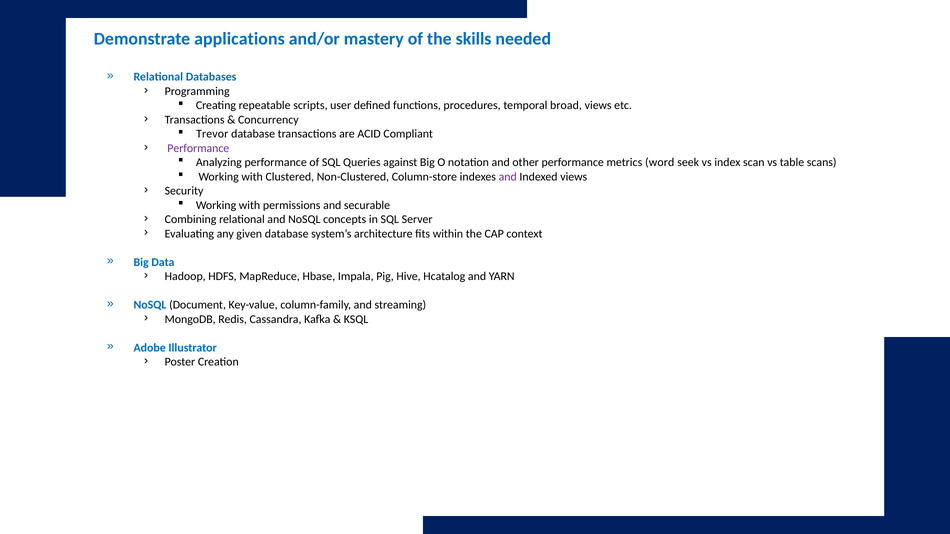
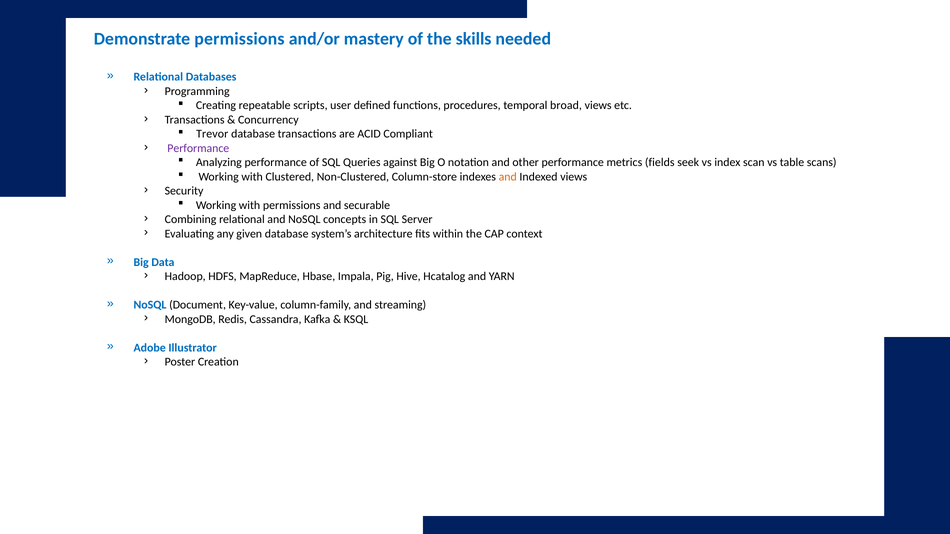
Demonstrate applications: applications -> permissions (239, 39)
word: word -> fields (660, 163)
and colour: purple -> orange (508, 177)
